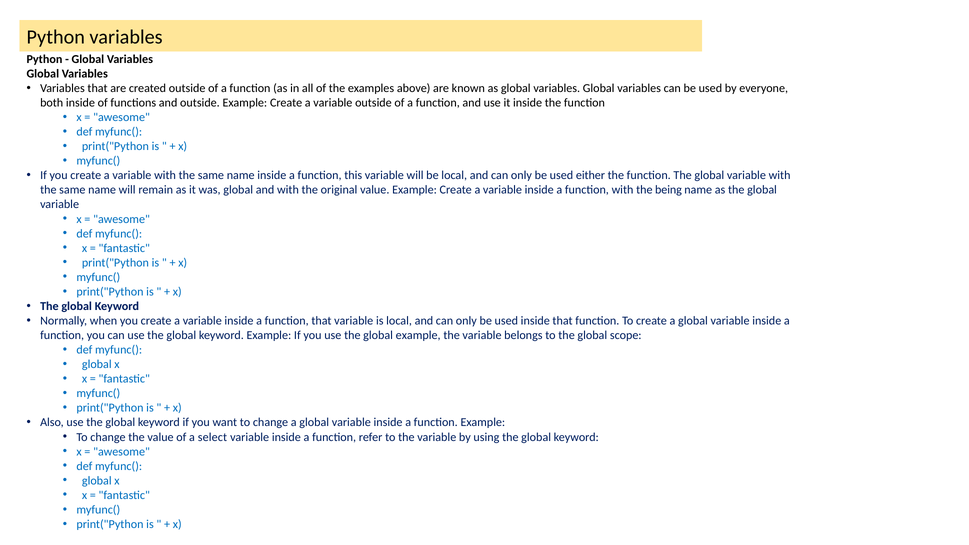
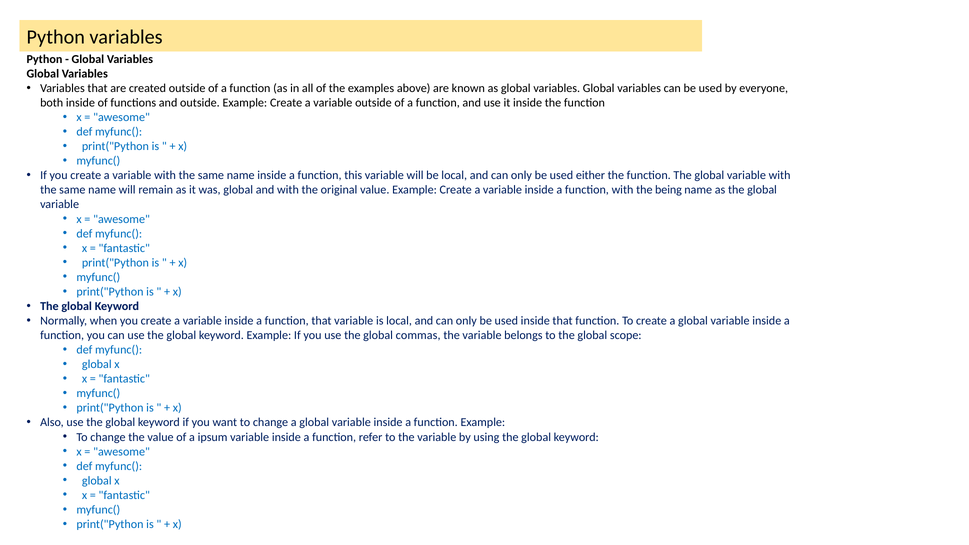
global example: example -> commas (418, 335)
select: select -> ipsum (213, 437)
